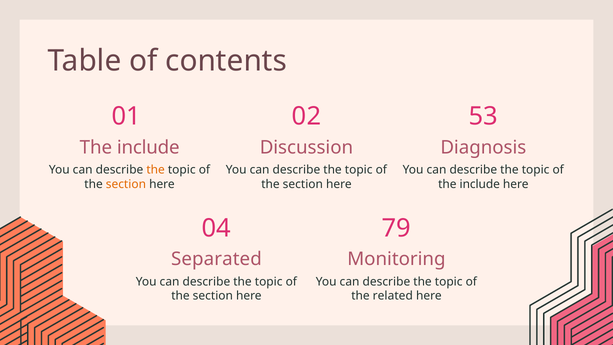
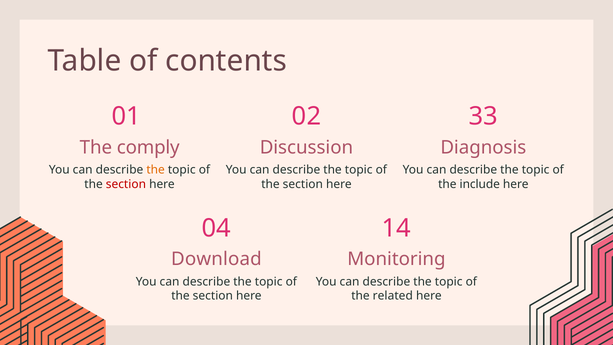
53: 53 -> 33 (483, 116)
include: include -> comply (148, 147)
section colour: orange -> red (126, 184)
79: 79 -> 14 (396, 228)
Separated: Separated -> Download (216, 259)
